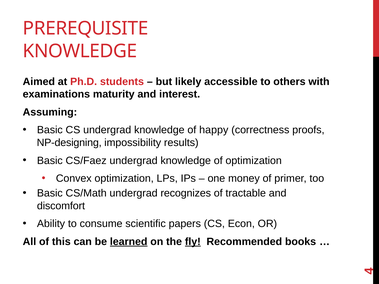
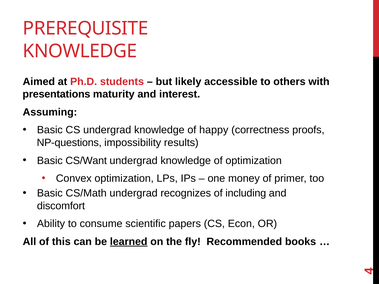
examinations: examinations -> presentations (56, 94)
NP-designing: NP-designing -> NP-questions (69, 143)
CS/Faez: CS/Faez -> CS/Want (86, 161)
tractable: tractable -> including (246, 193)
fly underline: present -> none (193, 242)
